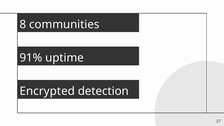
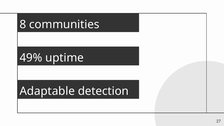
91%: 91% -> 49% (31, 58)
Encrypted: Encrypted -> Adaptable (47, 91)
